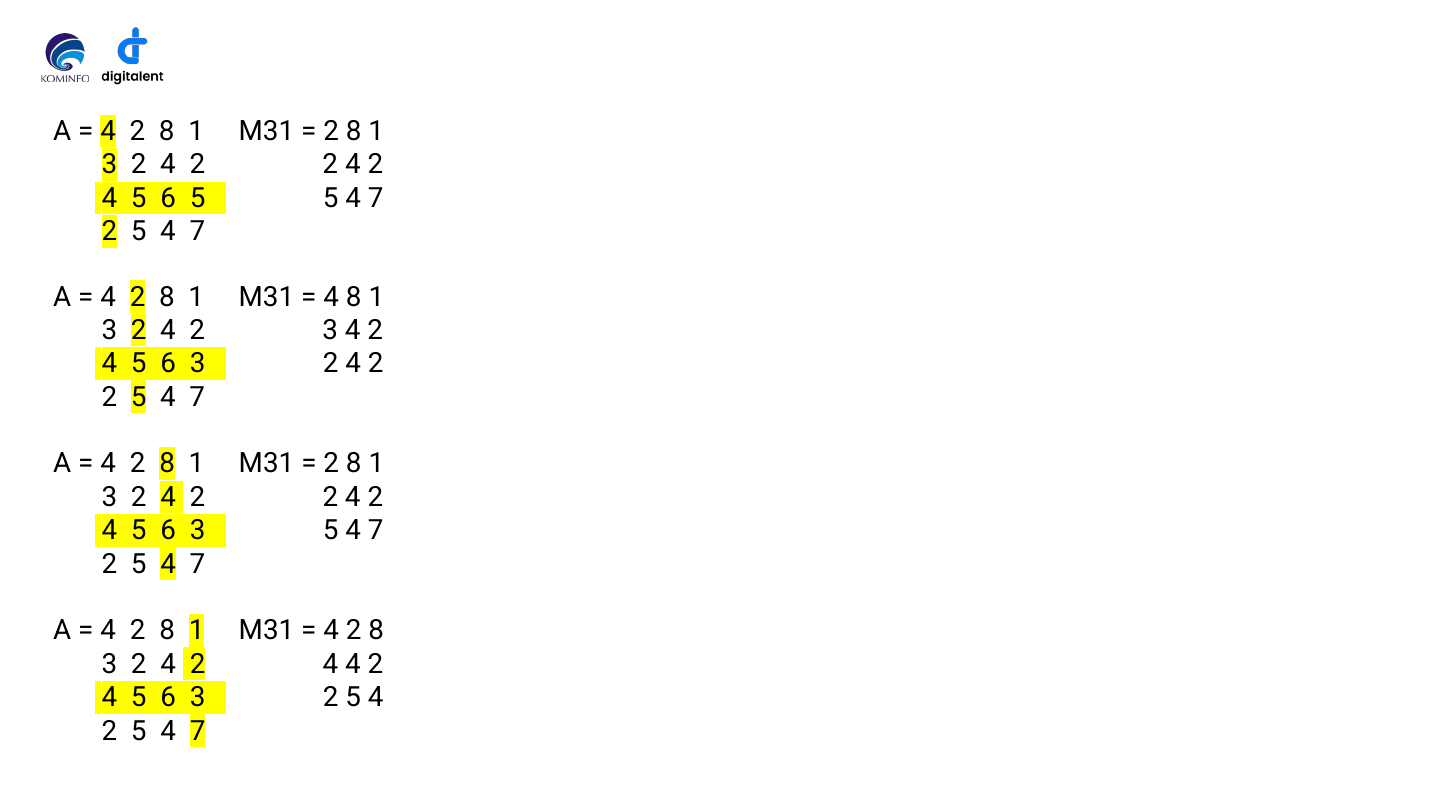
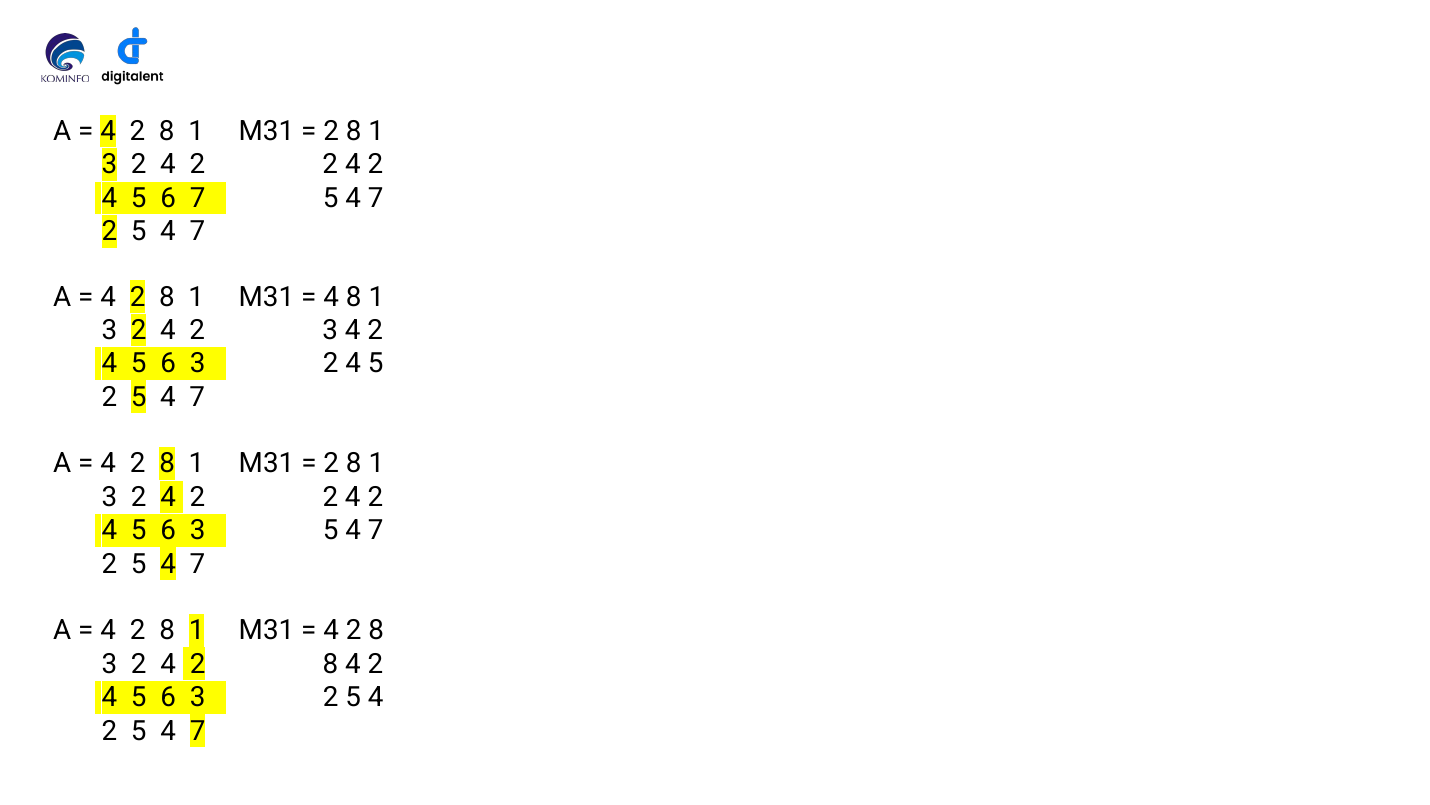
6 5: 5 -> 7 (198, 198)
2: 2 -> 5 (376, 363)
4: 4 -> 8 (330, 664)
